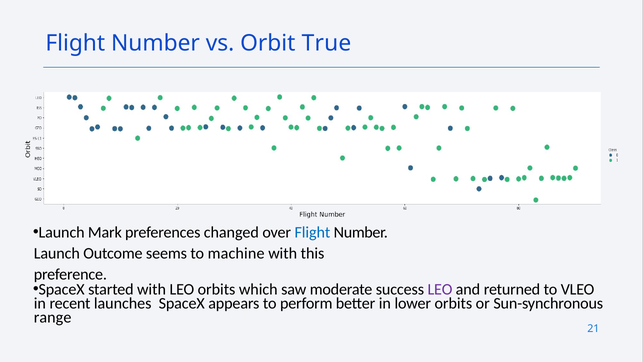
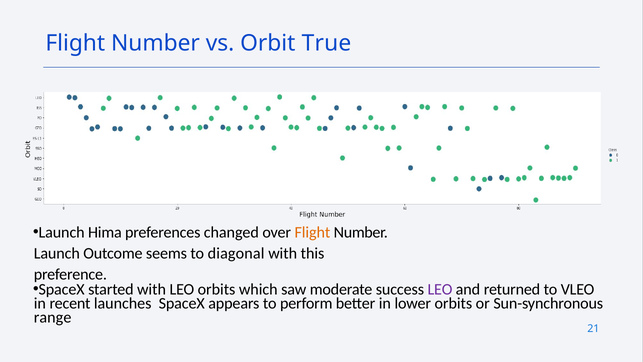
Mark: Mark -> Hima (105, 232)
Flight colour: blue -> orange (312, 232)
machine: machine -> diagonal (236, 253)
